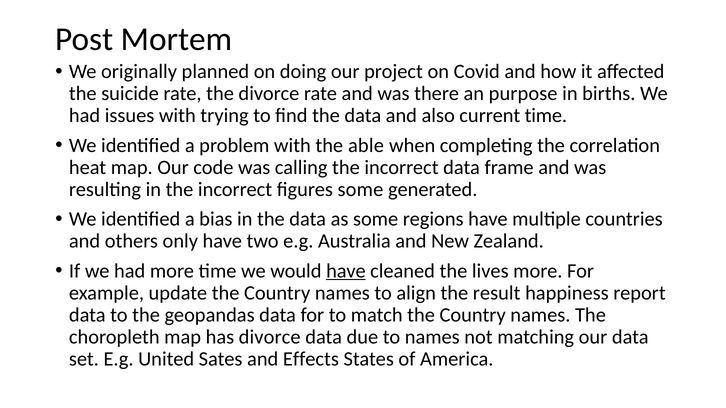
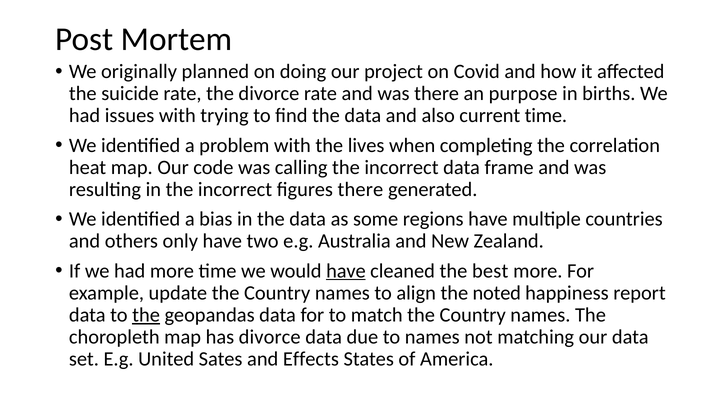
able: able -> lives (366, 146)
figures some: some -> there (360, 190)
lives: lives -> best (490, 271)
result: result -> noted (497, 293)
the underline: none -> present (146, 315)
